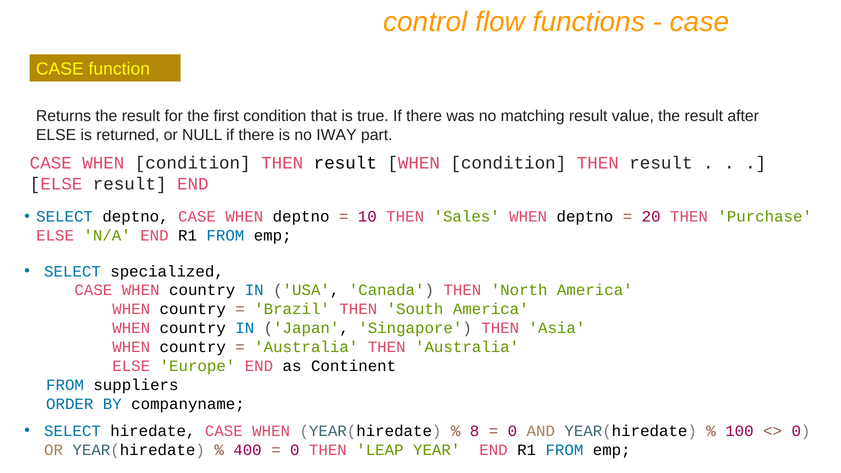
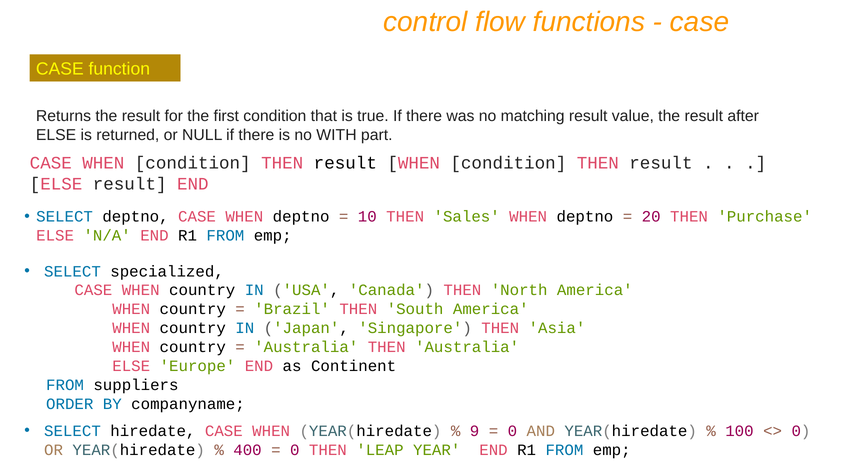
IWAY: IWAY -> WITH (336, 135)
8: 8 -> 9 (475, 431)
